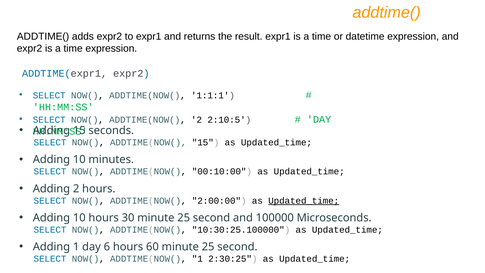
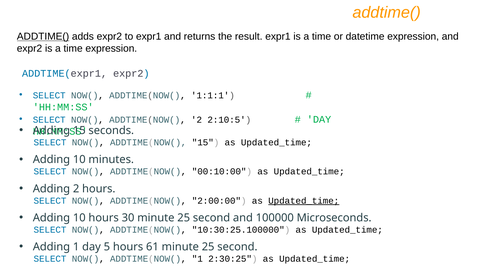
ADDTIME( underline: none -> present (43, 36)
6: 6 -> 5 (107, 247)
60: 60 -> 61 (152, 247)
